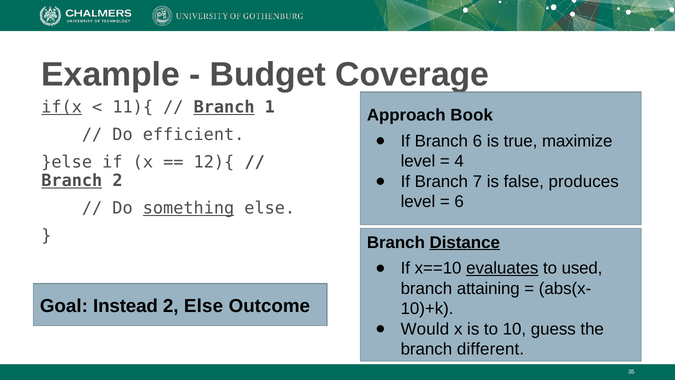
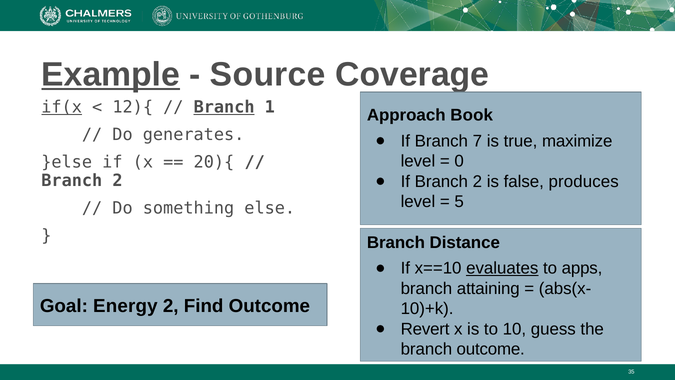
Example underline: none -> present (111, 75)
Budget: Budget -> Source (268, 75)
11){: 11){ -> 12){ (133, 107)
efficient: efficient -> generates (194, 135)
Branch 6: 6 -> 7 (477, 141)
4: 4 -> 0 (459, 161)
12){: 12){ -> 20){ (214, 162)
If Branch 7: 7 -> 2 (477, 181)
Branch underline: present -> none (72, 181)
6: 6 -> 5 (459, 202)
something underline: present -> none (189, 208)
Distance underline: present -> none (465, 242)
used: used -> apps (582, 268)
Instead: Instead -> Energy (125, 306)
2 Else: Else -> Find (204, 306)
Would: Would -> Revert (425, 329)
branch different: different -> outcome (491, 349)
